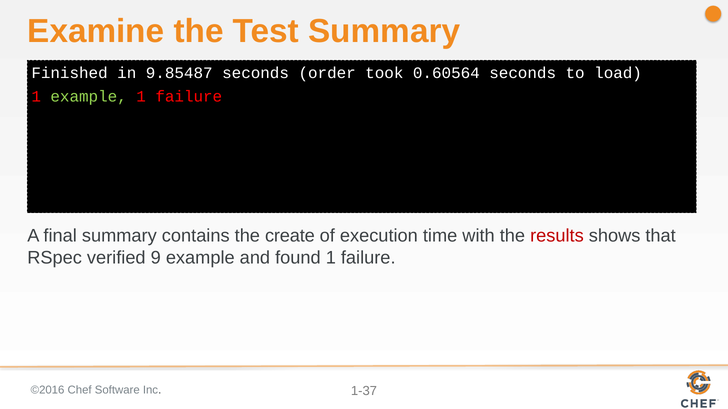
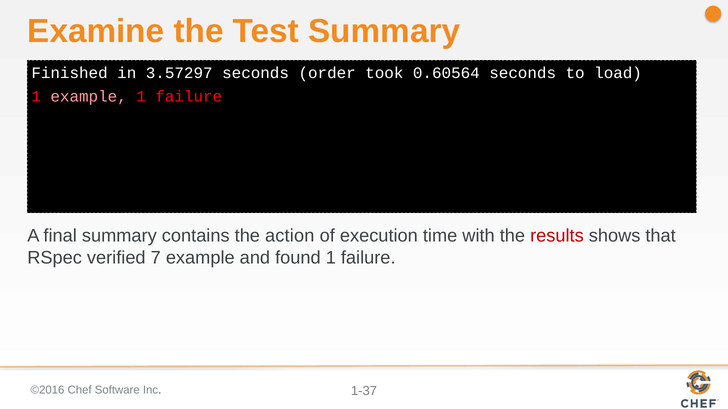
9.85487: 9.85487 -> 3.57297 (179, 73)
example colour: light green -> pink (89, 97)
create: create -> action (290, 236)
9: 9 -> 7 (156, 258)
